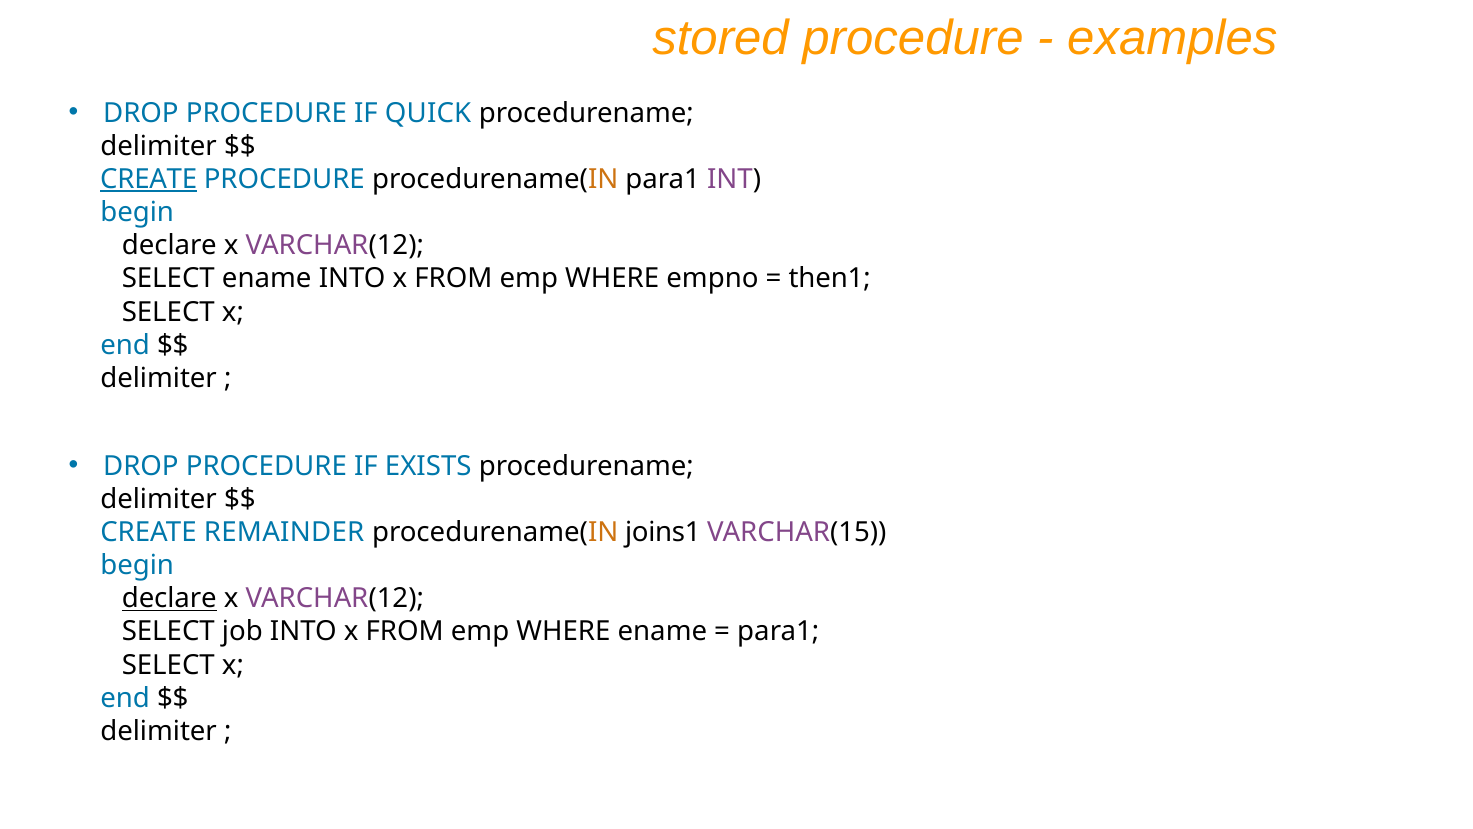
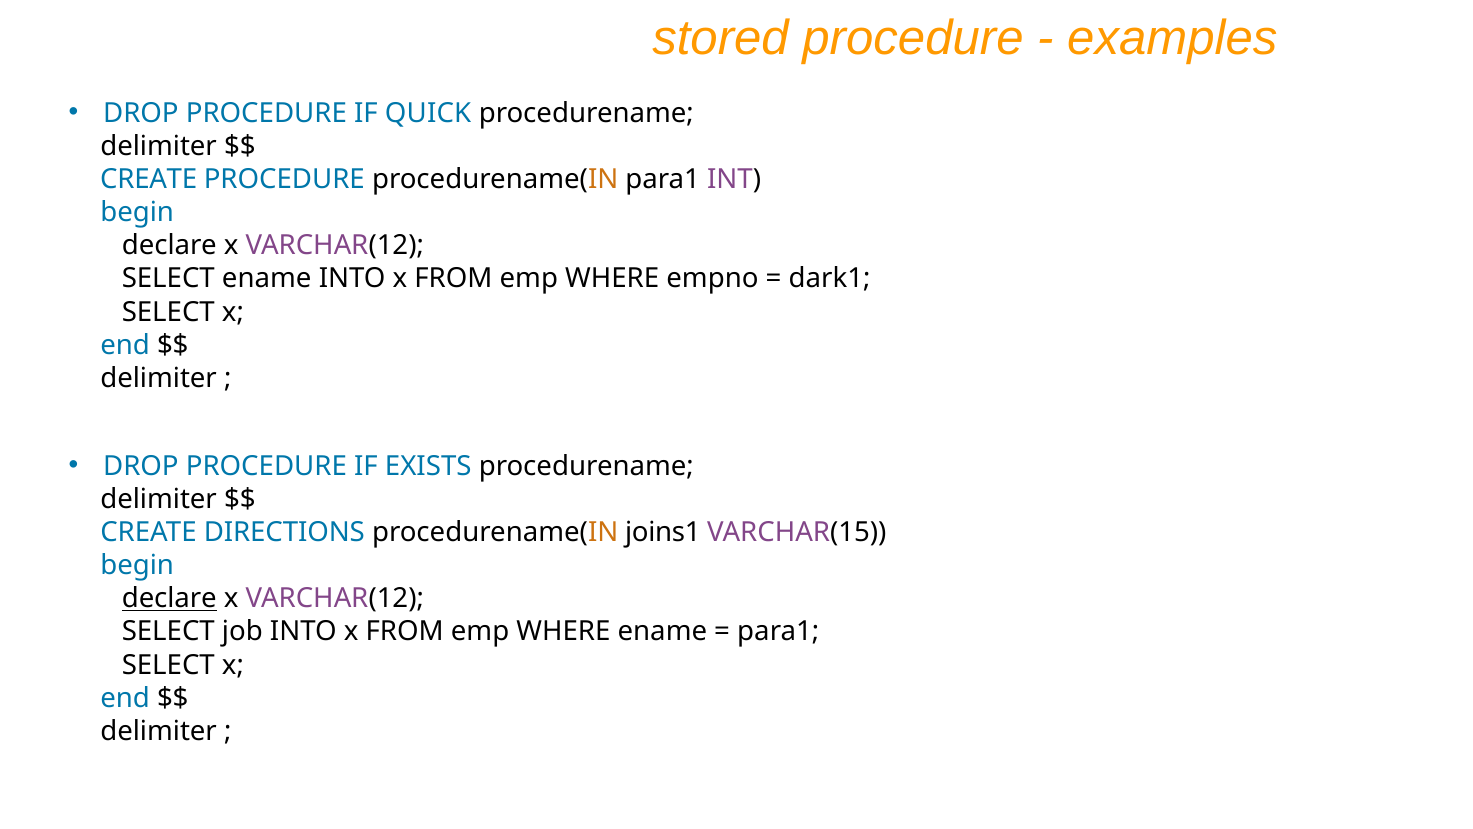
CREATE underline: present -> none (149, 179)
then1: then1 -> dark1 (830, 279)
REMAINDER: REMAINDER -> DIRECTIONS (284, 532)
